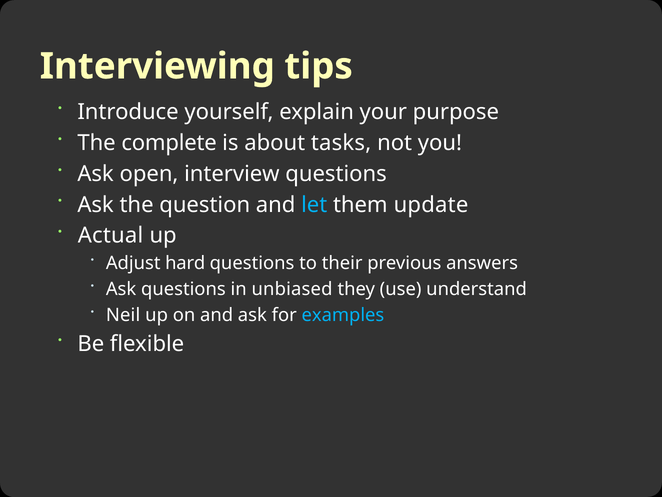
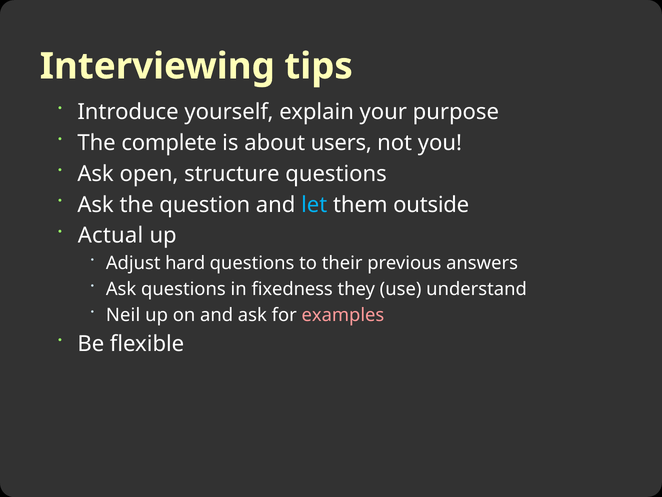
tasks: tasks -> users (341, 143)
interview: interview -> structure (232, 174)
update: update -> outside (431, 205)
unbiased: unbiased -> fixedness (292, 289)
examples colour: light blue -> pink (343, 315)
